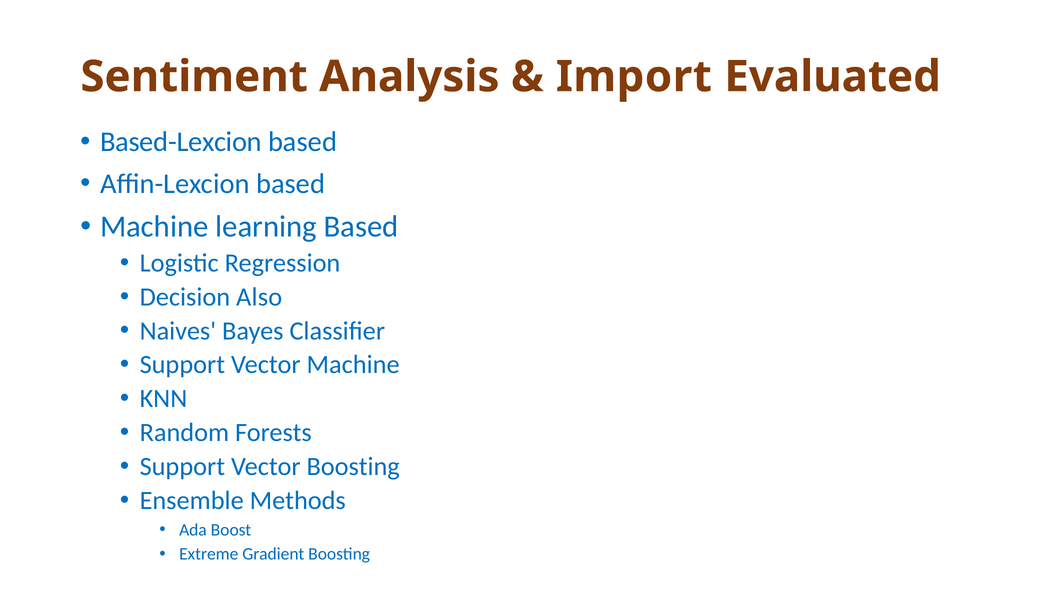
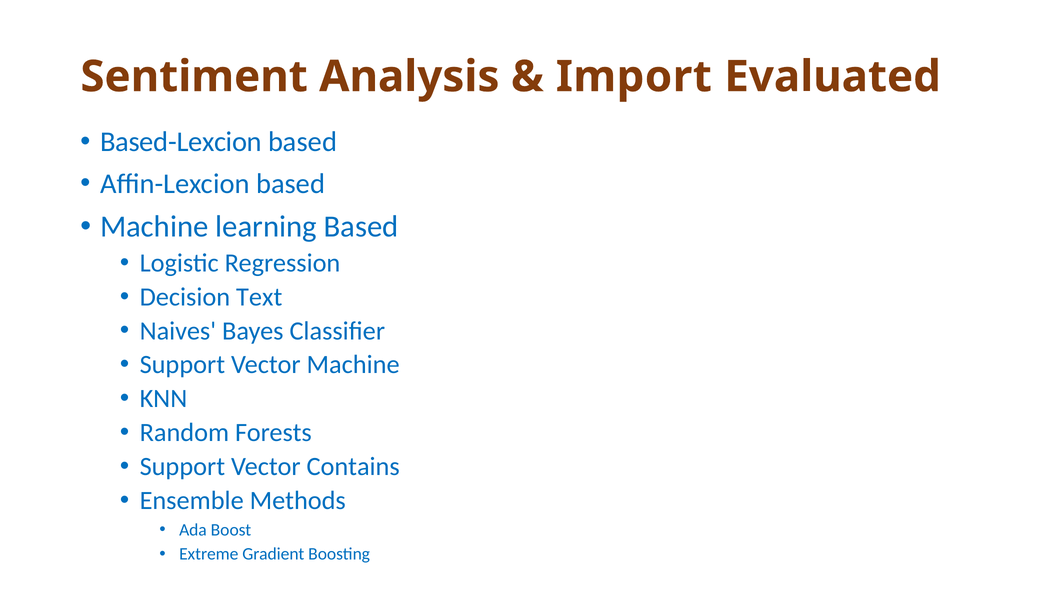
Also: Also -> Text (259, 297)
Vector Boosting: Boosting -> Contains (353, 466)
